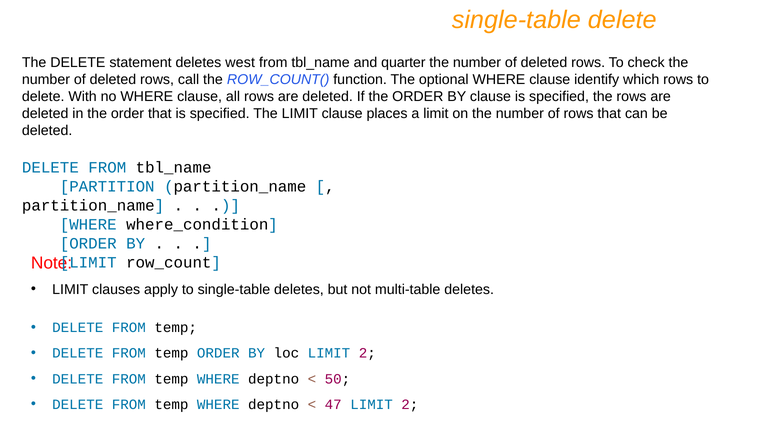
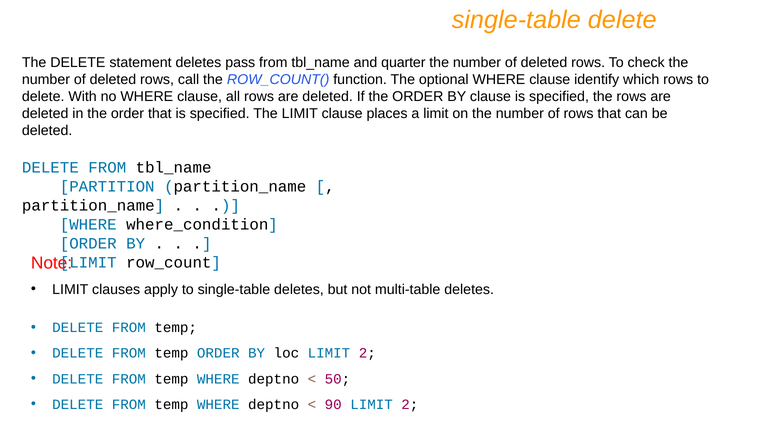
west: west -> pass (240, 62)
47: 47 -> 90 (333, 404)
